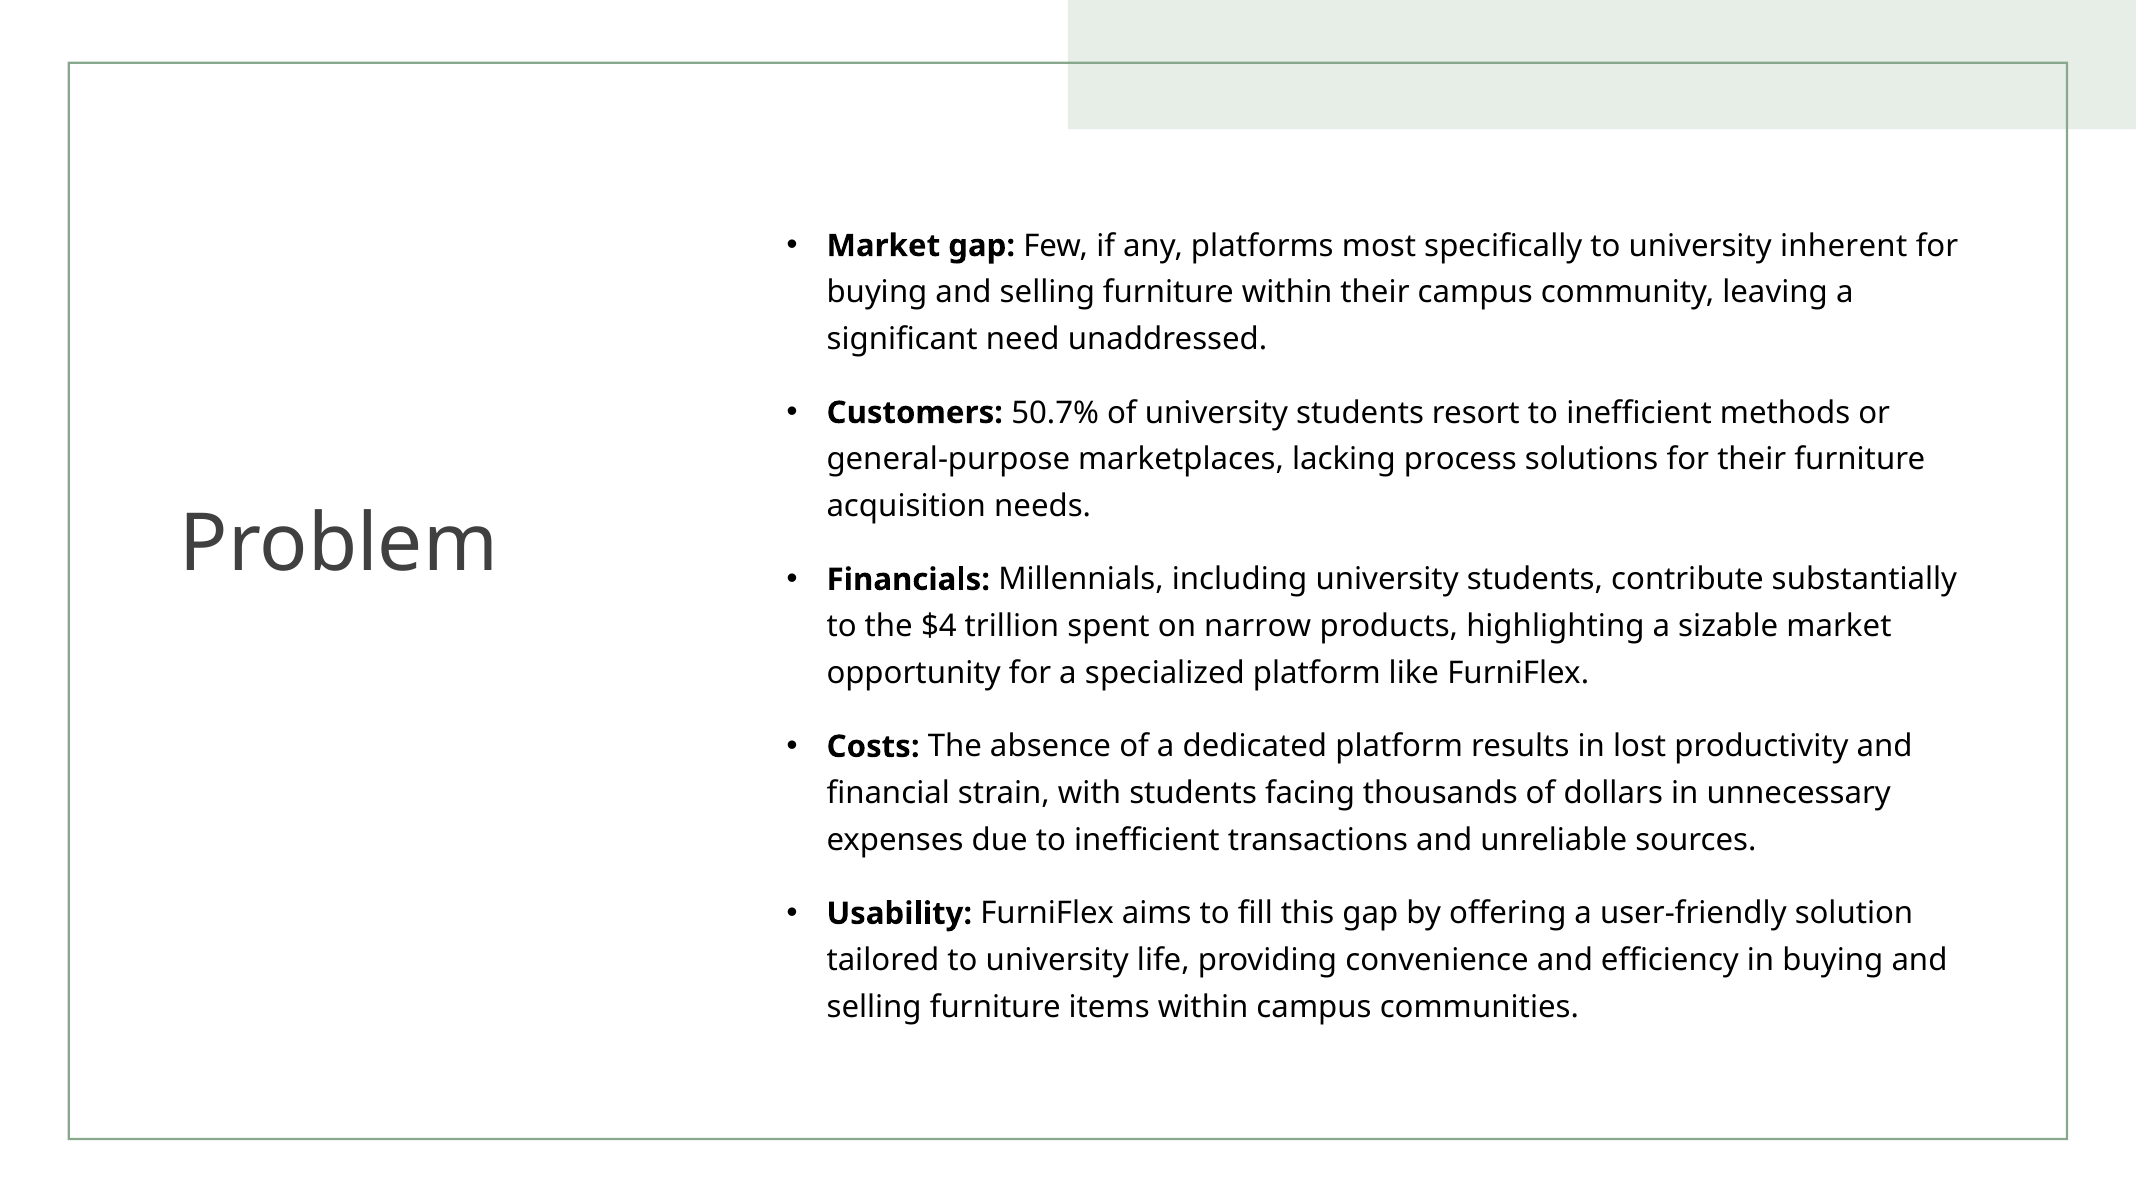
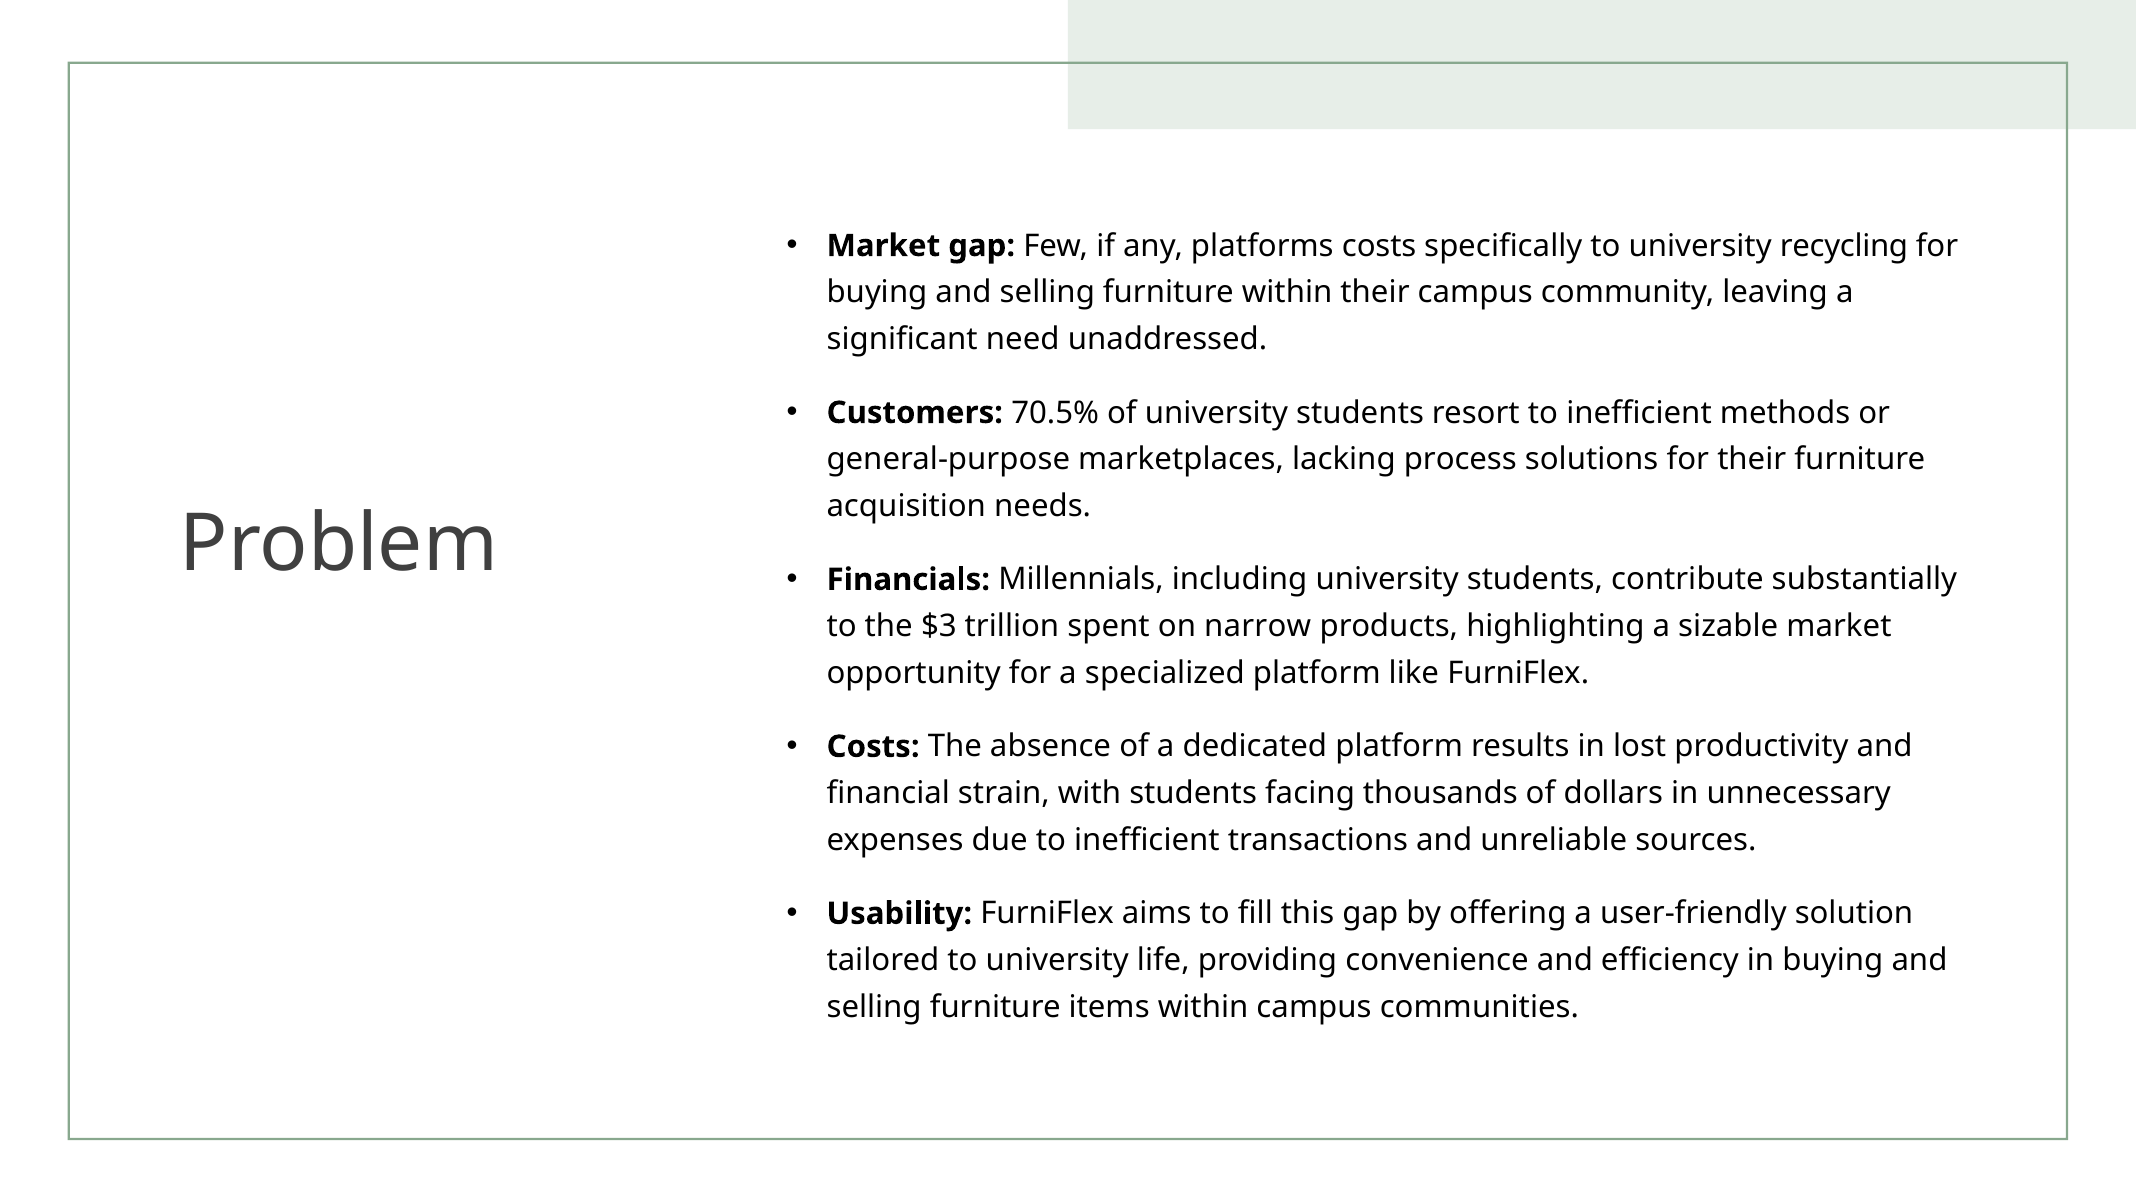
platforms most: most -> costs (1379, 246)
inherent: inherent -> recycling (1844, 246)
50.7%: 50.7% -> 70.5% (1055, 413)
$4: $4 -> $3 (939, 626)
